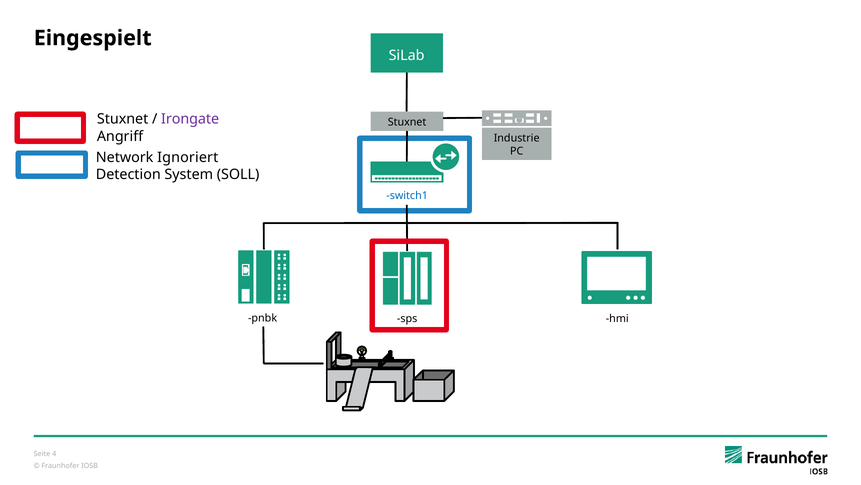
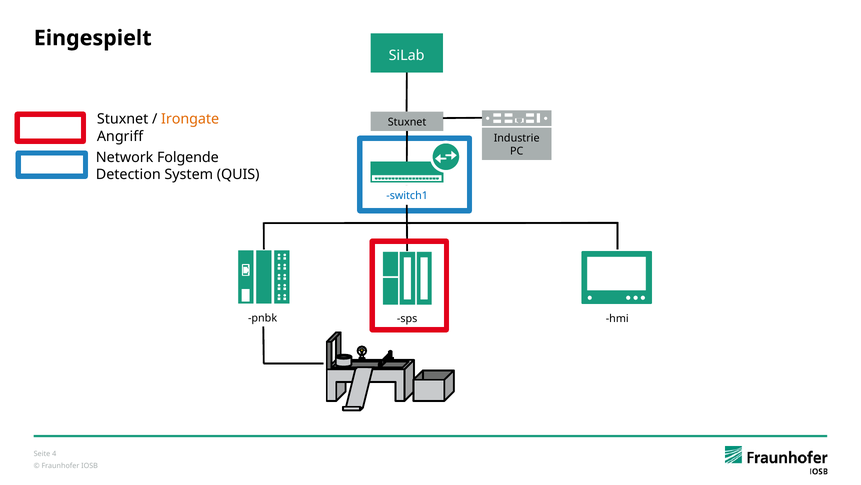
Irongate colour: purple -> orange (190, 119)
Ignoriert: Ignoriert -> Folgende (188, 157)
SOLL: SOLL -> QUIS (238, 175)
